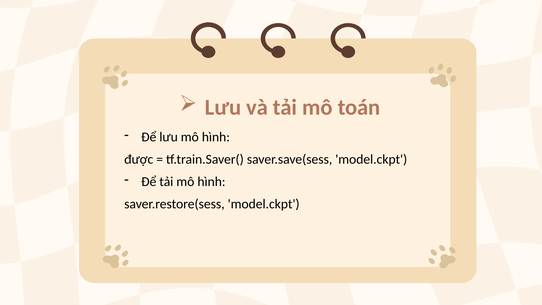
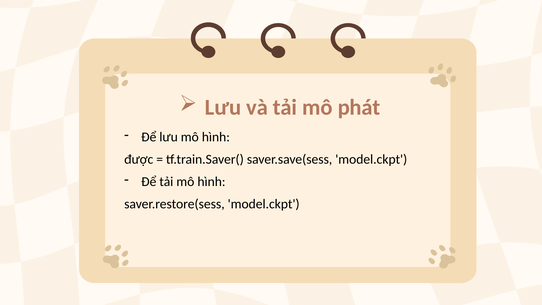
toán: toán -> phát (359, 107)
